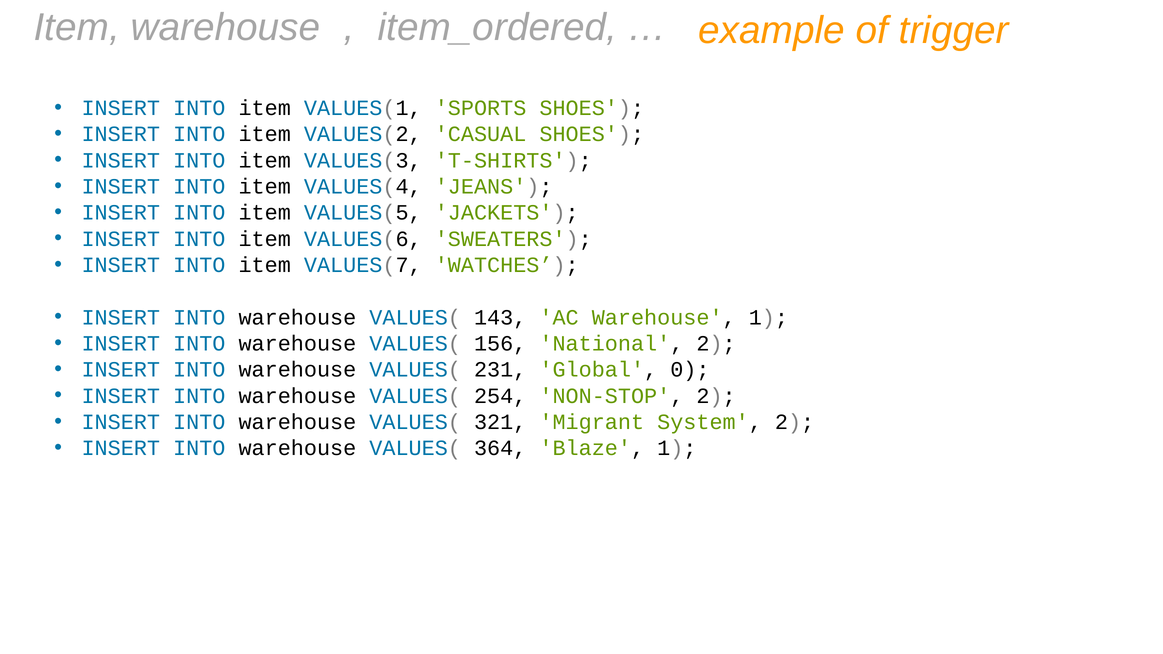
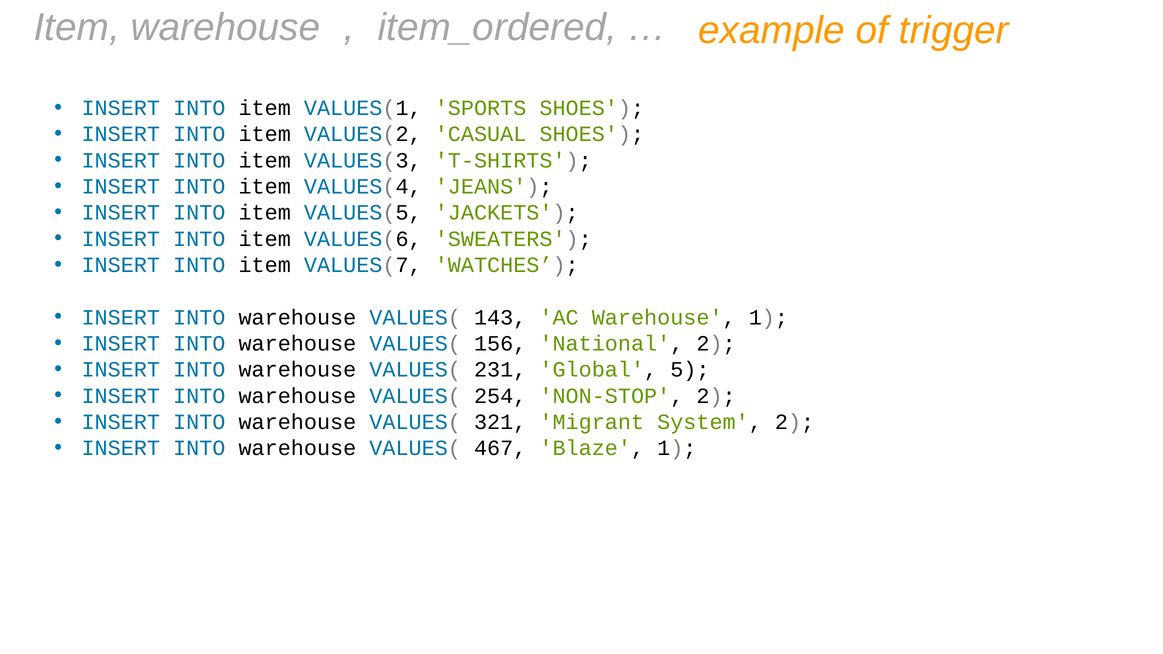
0: 0 -> 5 (690, 370)
364: 364 -> 467 (500, 448)
